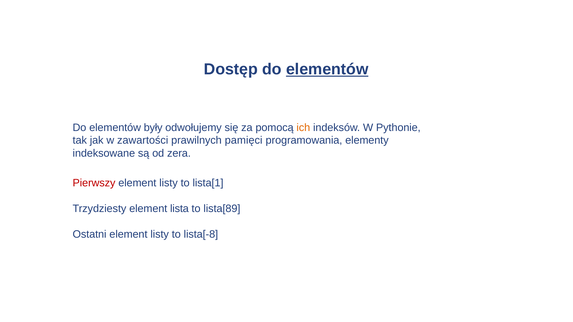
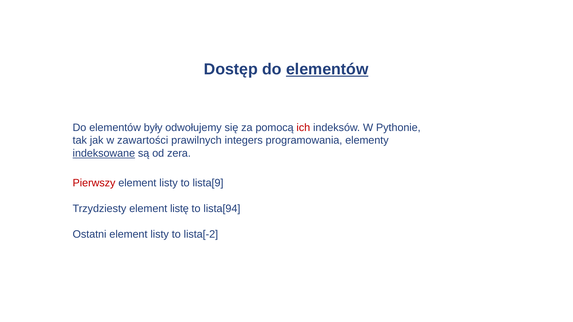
ich colour: orange -> red (303, 128)
pamięci: pamięci -> integers (244, 141)
indeksowane underline: none -> present (104, 153)
lista[1: lista[1 -> lista[9 (208, 183)
lista: lista -> listę (179, 209)
lista[89: lista[89 -> lista[94 (222, 209)
lista[-8: lista[-8 -> lista[-2 (201, 235)
